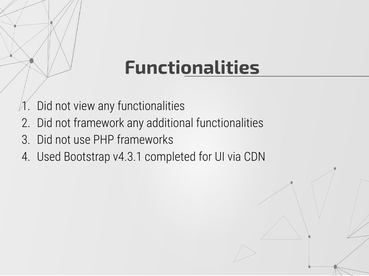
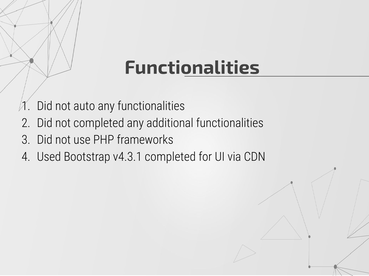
view: view -> auto (84, 106)
not framework: framework -> completed (99, 123)
